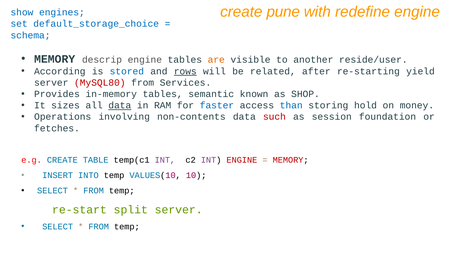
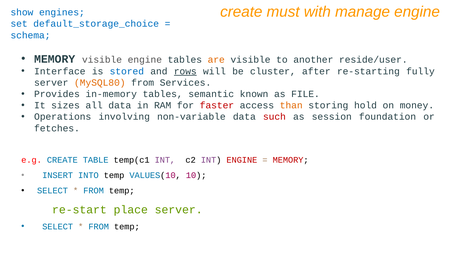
pune: pune -> must (283, 12)
redefine: redefine -> manage (363, 12)
MEMORY descrip: descrip -> visible (102, 60)
According: According -> Interface (60, 71)
related: related -> cluster (273, 71)
yield: yield -> fully (420, 71)
MySQL80 colour: red -> orange (100, 83)
SHOP: SHOP -> FILE (305, 94)
data underline: present -> none (120, 106)
faster colour: blue -> red (217, 106)
than colour: blue -> orange (291, 106)
non-contents: non-contents -> non-variable (191, 117)
split: split -> place (131, 210)
